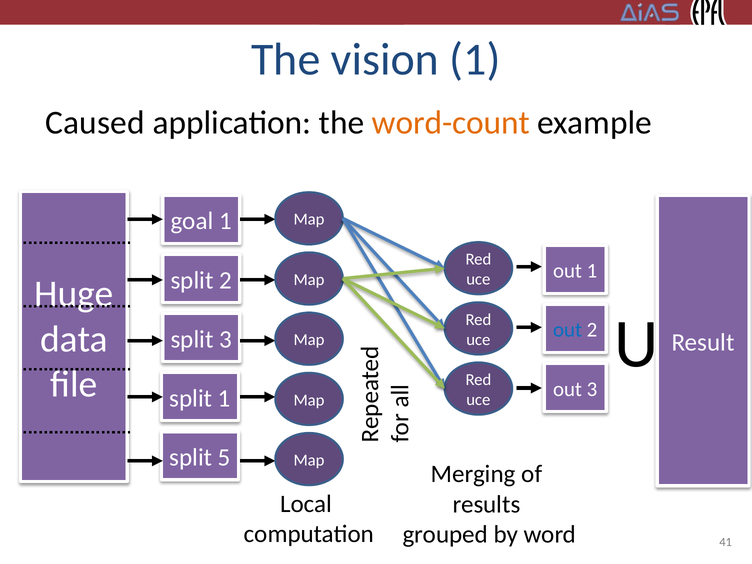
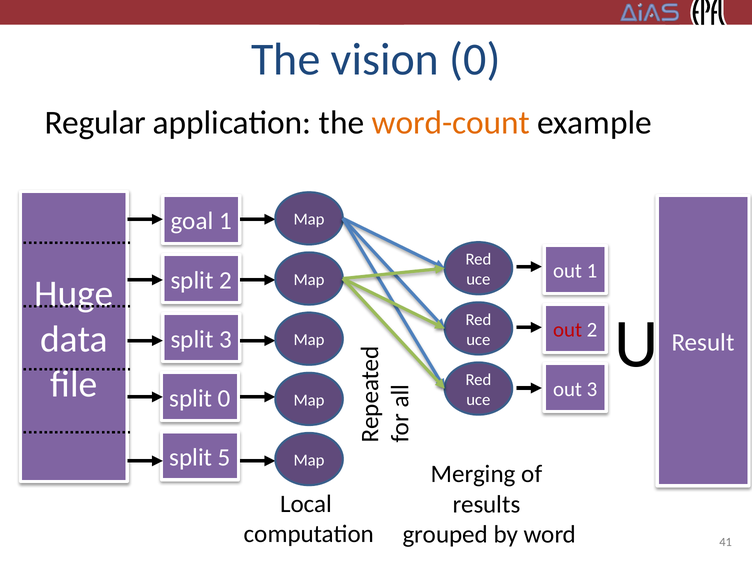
vision 1: 1 -> 0 (475, 60)
Caused: Caused -> Regular (95, 123)
out colour: blue -> red (568, 330)
split 1: 1 -> 0 (224, 398)
